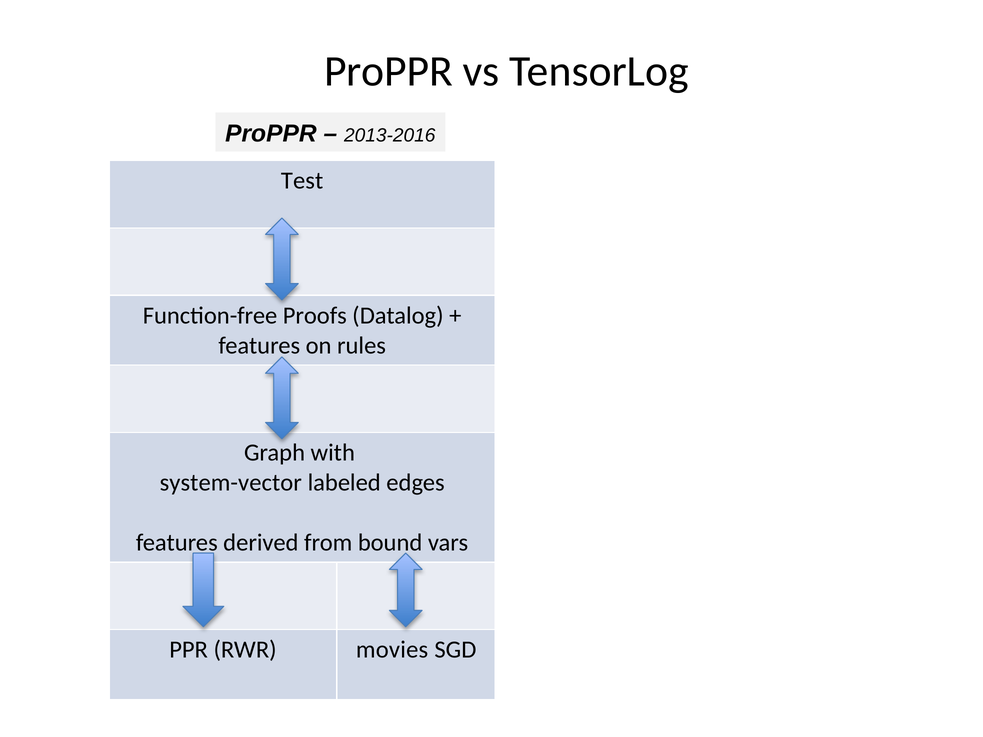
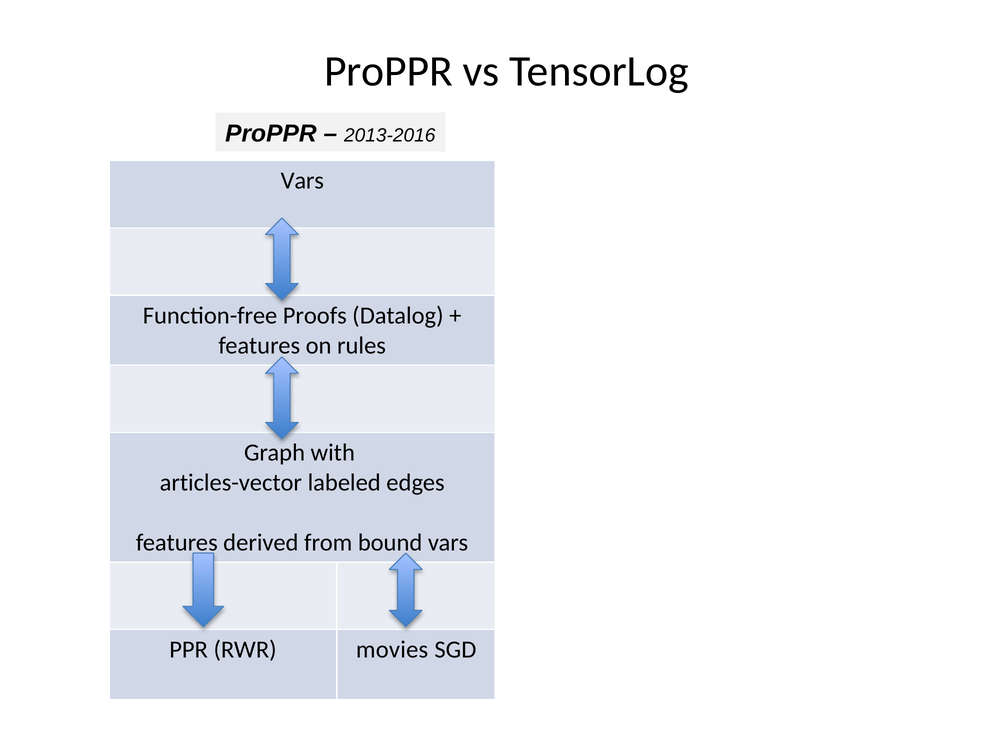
Test: Test -> Vars (302, 181)
system-vector: system-vector -> articles-vector (231, 483)
